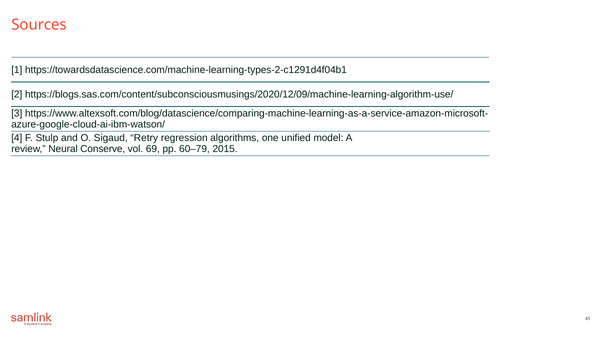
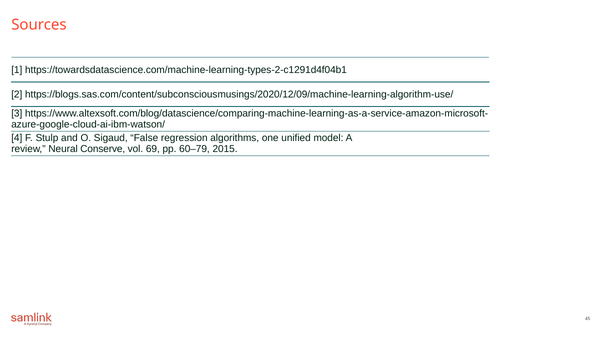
Retry: Retry -> False (144, 138)
